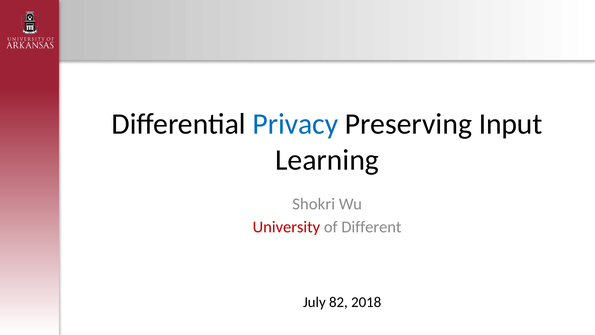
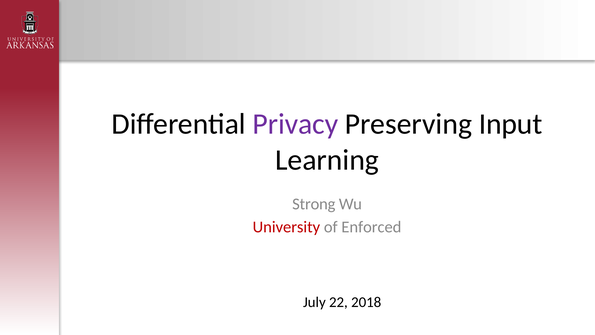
Privacy colour: blue -> purple (295, 124)
Shokri: Shokri -> Strong (314, 204)
Different: Different -> Enforced (371, 227)
82: 82 -> 22 (338, 302)
